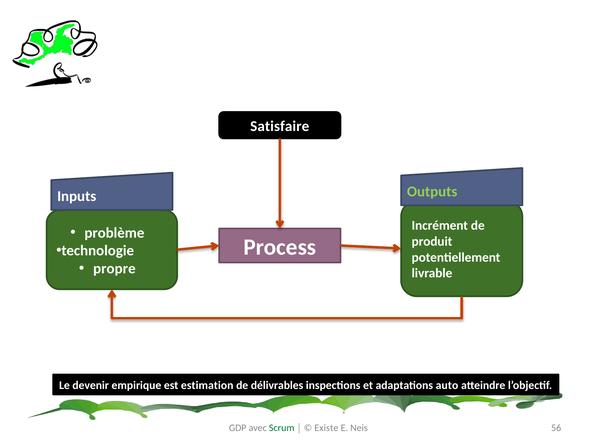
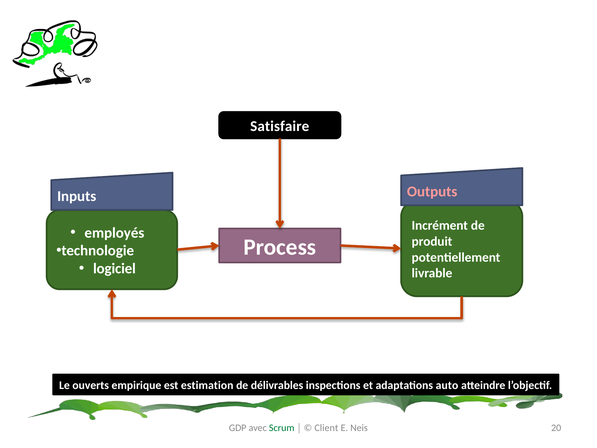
Outputs colour: light green -> pink (432, 191)
problème: problème -> employés (114, 233)
propre: propre -> logiciel (114, 268)
devenir: devenir -> ouverts (91, 385)
Existe: Existe -> Client (326, 427)
56: 56 -> 20 (556, 427)
